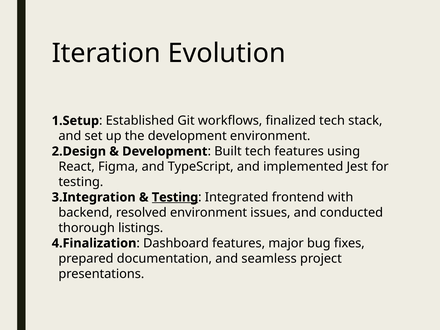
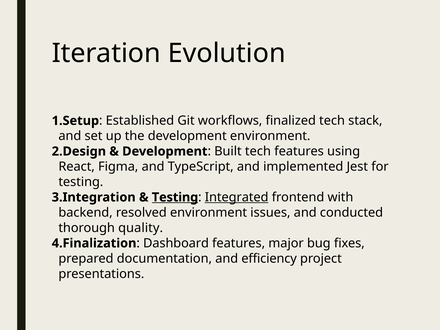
Integrated underline: none -> present (237, 197)
listings: listings -> quality (141, 228)
seamless: seamless -> efficiency (269, 259)
